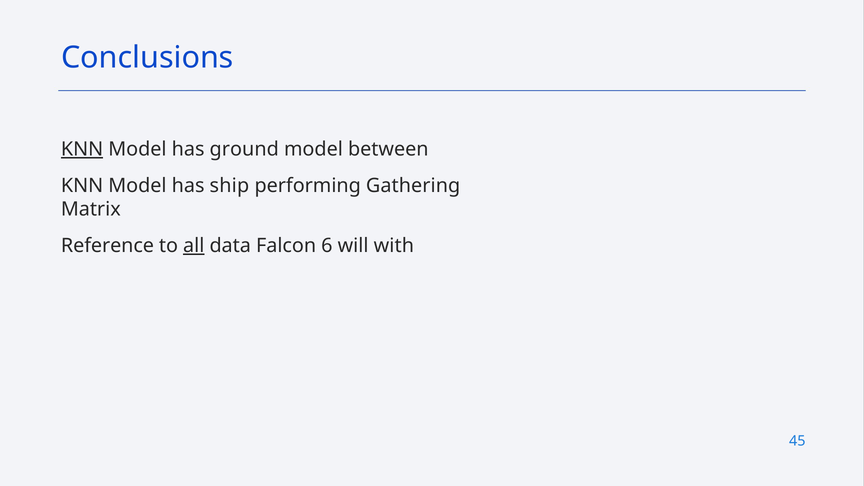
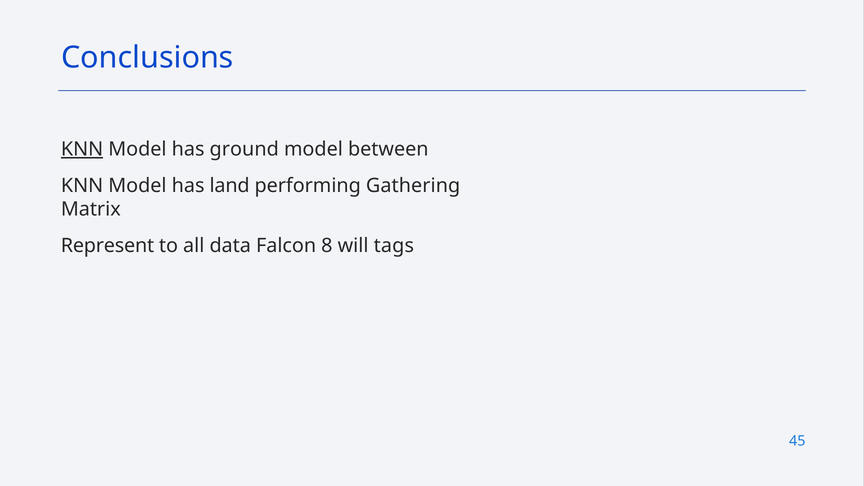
ship: ship -> land (230, 186)
Reference: Reference -> Represent (108, 246)
all underline: present -> none (194, 246)
6: 6 -> 8 (327, 246)
with: with -> tags (394, 246)
